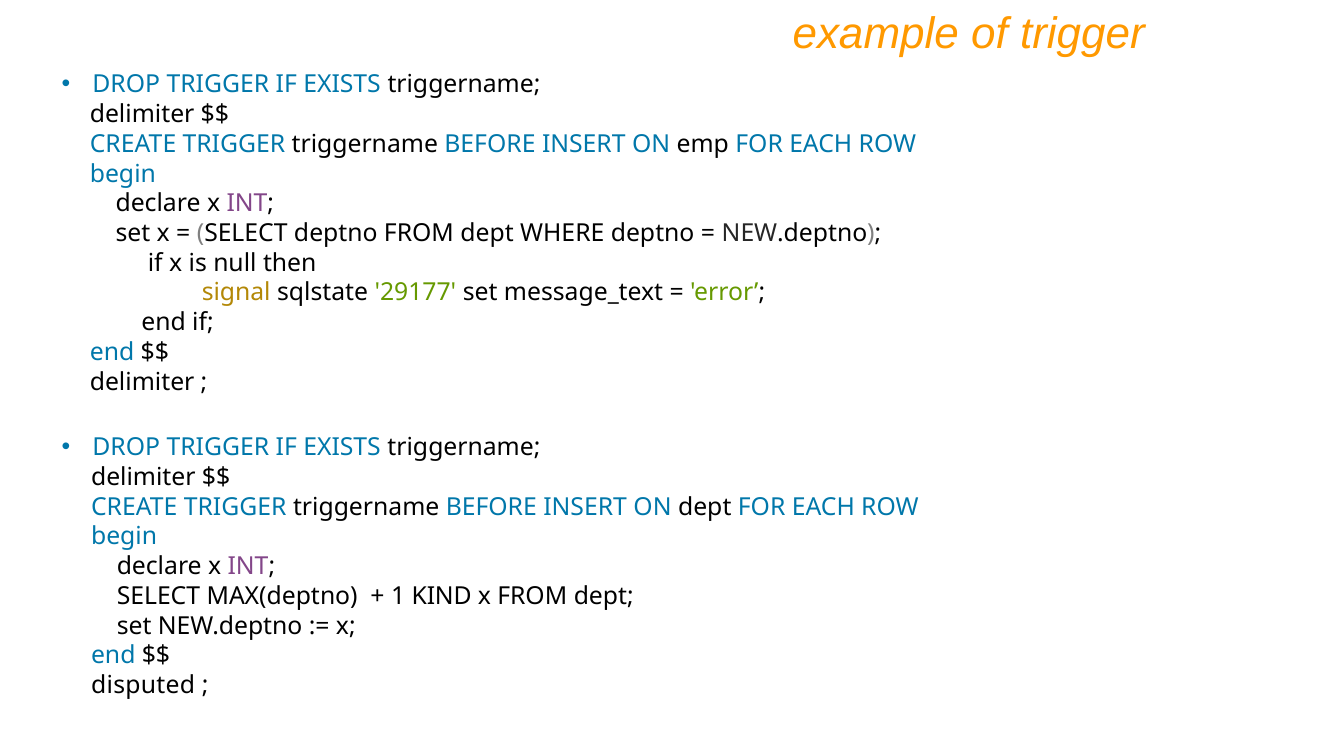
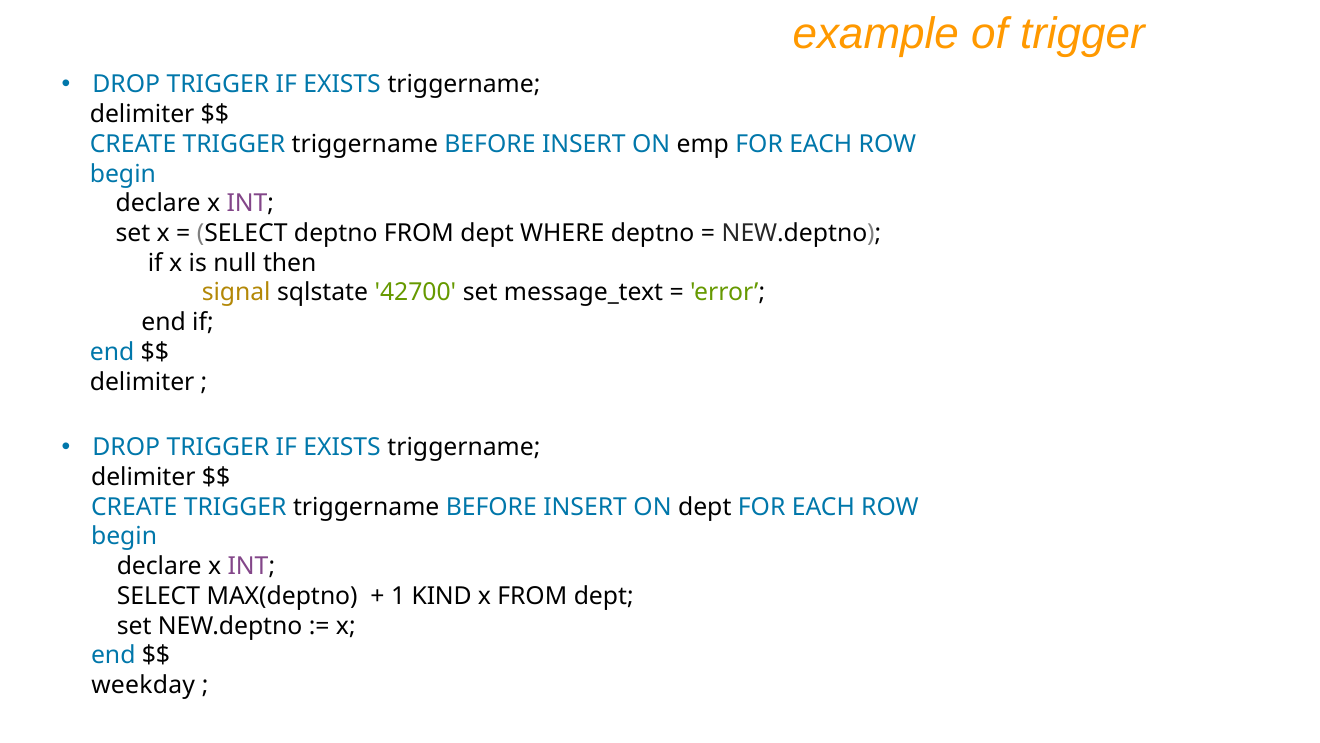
29177: 29177 -> 42700 (415, 293)
disputed: disputed -> weekday (143, 685)
